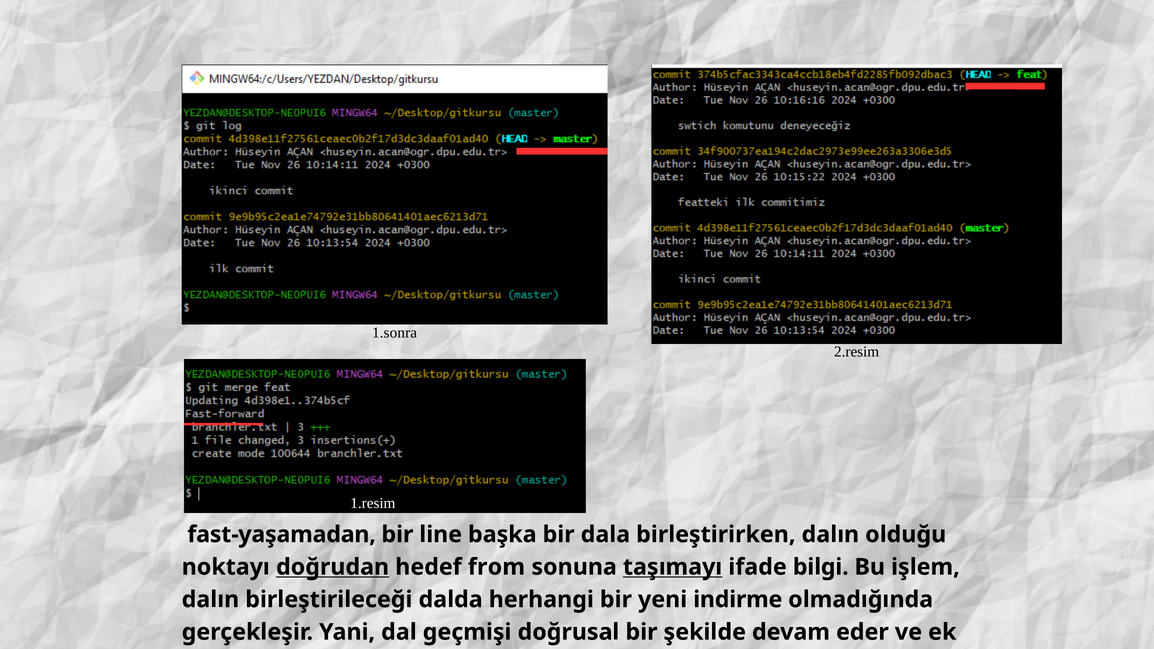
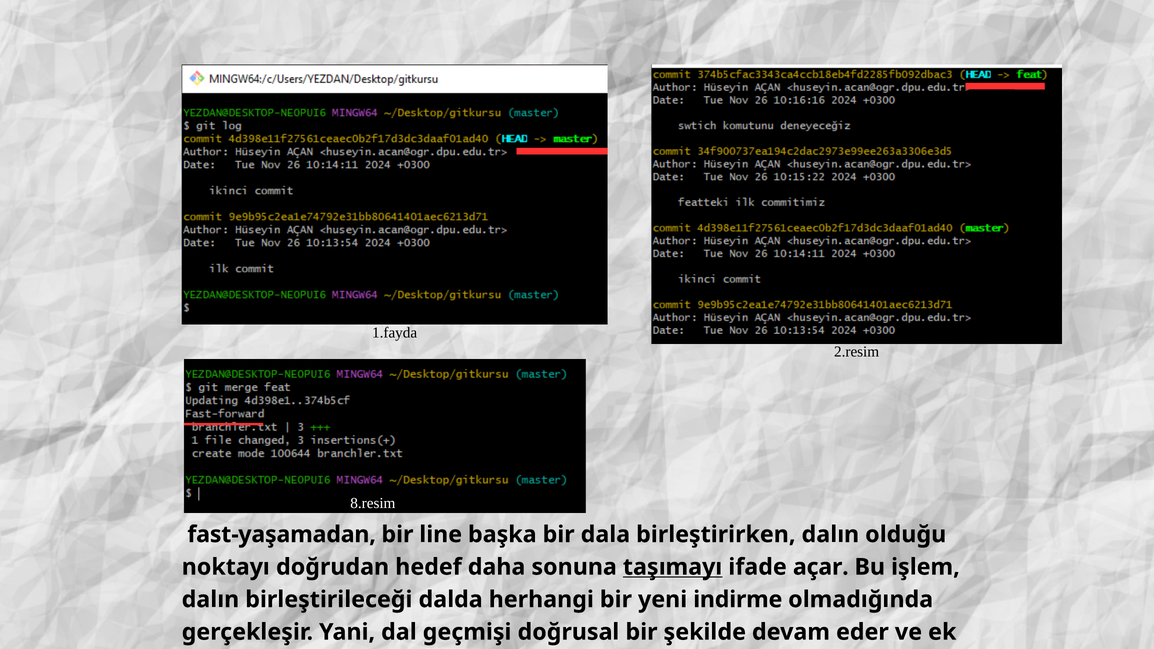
1.sonra: 1.sonra -> 1.fayda (395, 333)
1.resim: 1.resim -> 8.resim (373, 503)
doğrudan underline: present -> none (333, 567)
from: from -> daha (497, 567)
bilgi: bilgi -> açar (821, 567)
